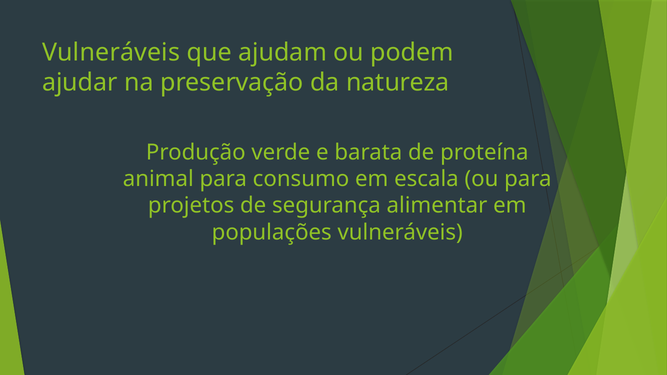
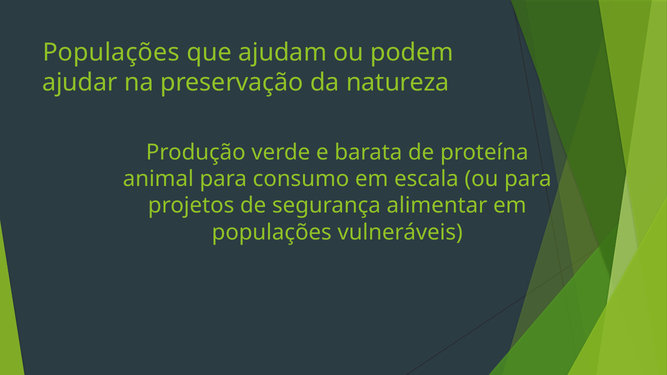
Vulneráveis: Vulneráveis -> Populações (111, 53)
